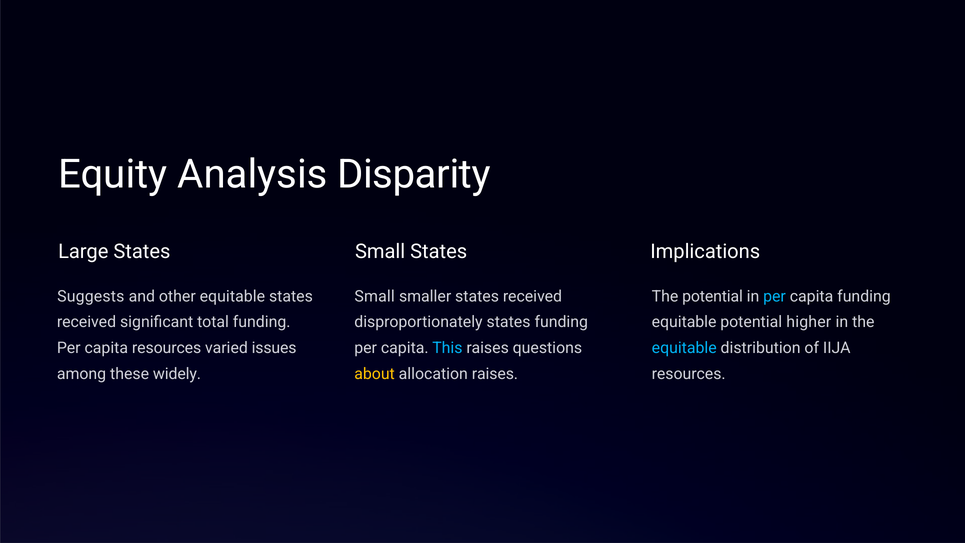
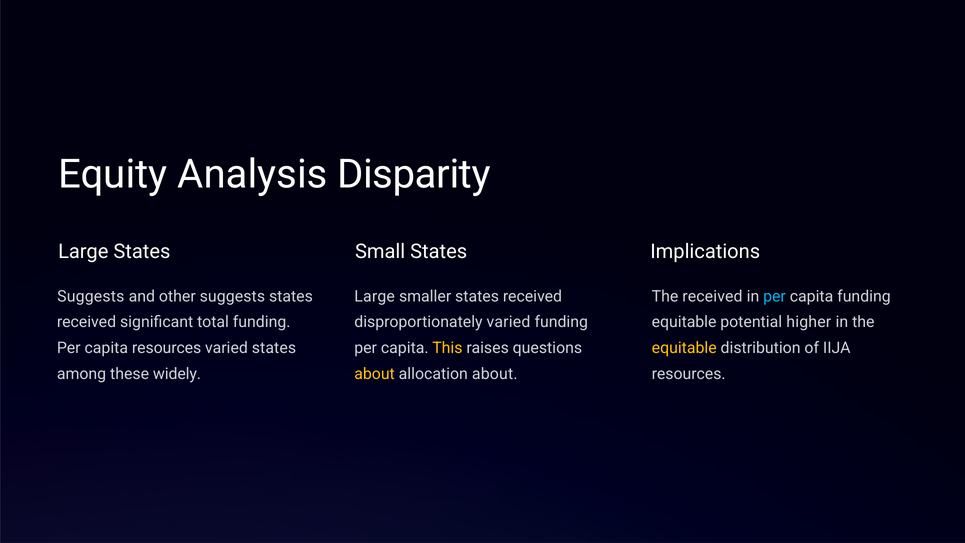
other equitable: equitable -> suggests (232, 296)
Small: Small -> Large (375, 296)
The potential: potential -> received (712, 296)
disproportionately states: states -> varied (508, 322)
varied issues: issues -> states (274, 348)
This colour: light blue -> yellow (447, 348)
equitable colour: light blue -> yellow (684, 348)
allocation raises: raises -> about (495, 374)
